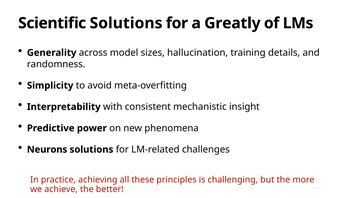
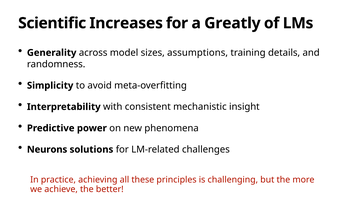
Scientific Solutions: Solutions -> Increases (126, 23)
hallucination: hallucination -> assumptions (198, 53)
